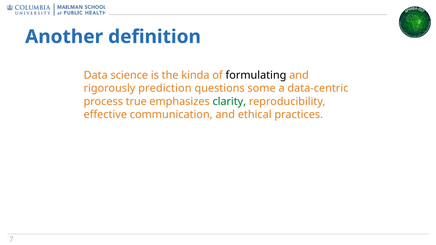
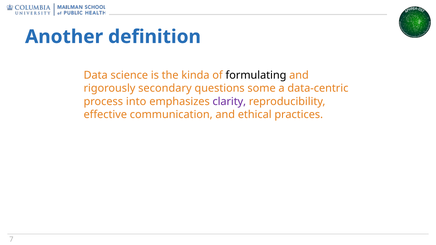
prediction: prediction -> secondary (165, 88)
true: true -> into (136, 102)
clarity colour: green -> purple (229, 102)
